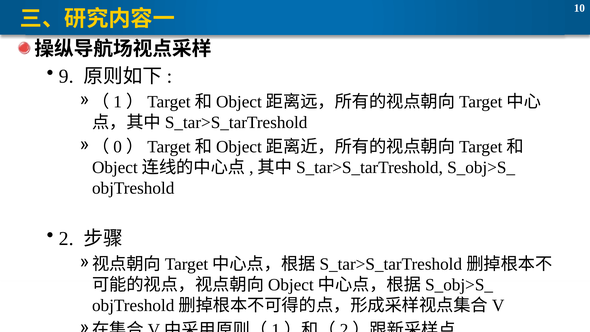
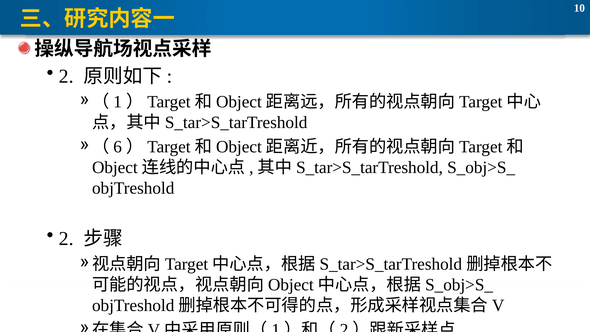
9: 9 -> 2 (66, 76)
0: 0 -> 6 (118, 147)
